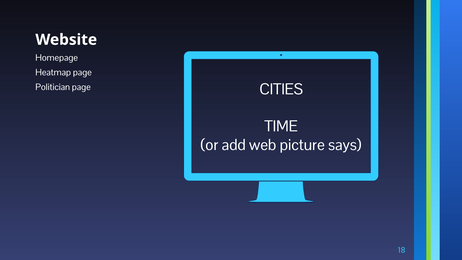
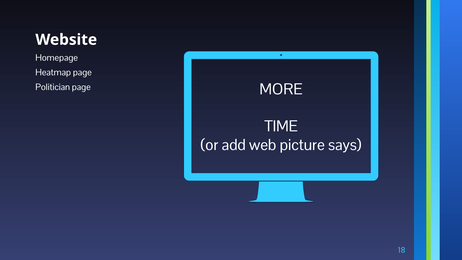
CITIES: CITIES -> MORE (281, 90)
